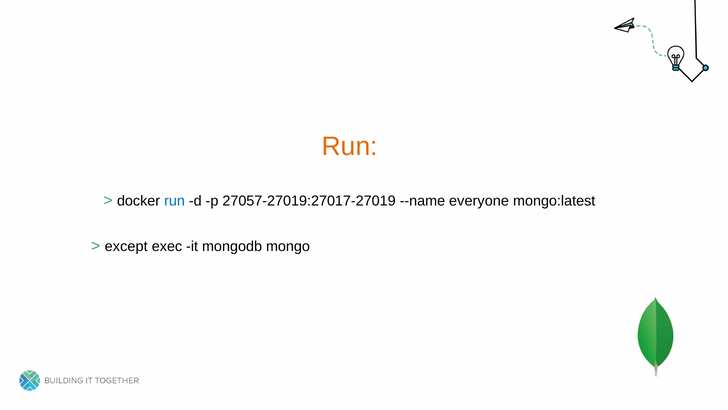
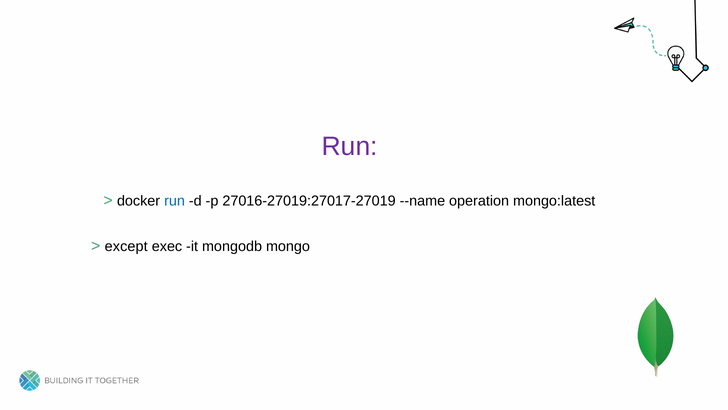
Run colour: orange -> purple (350, 146)
27057-27019:27017-27019: 27057-27019:27017-27019 -> 27016-27019:27017-27019 (309, 201)
everyone: everyone -> operation (479, 201)
